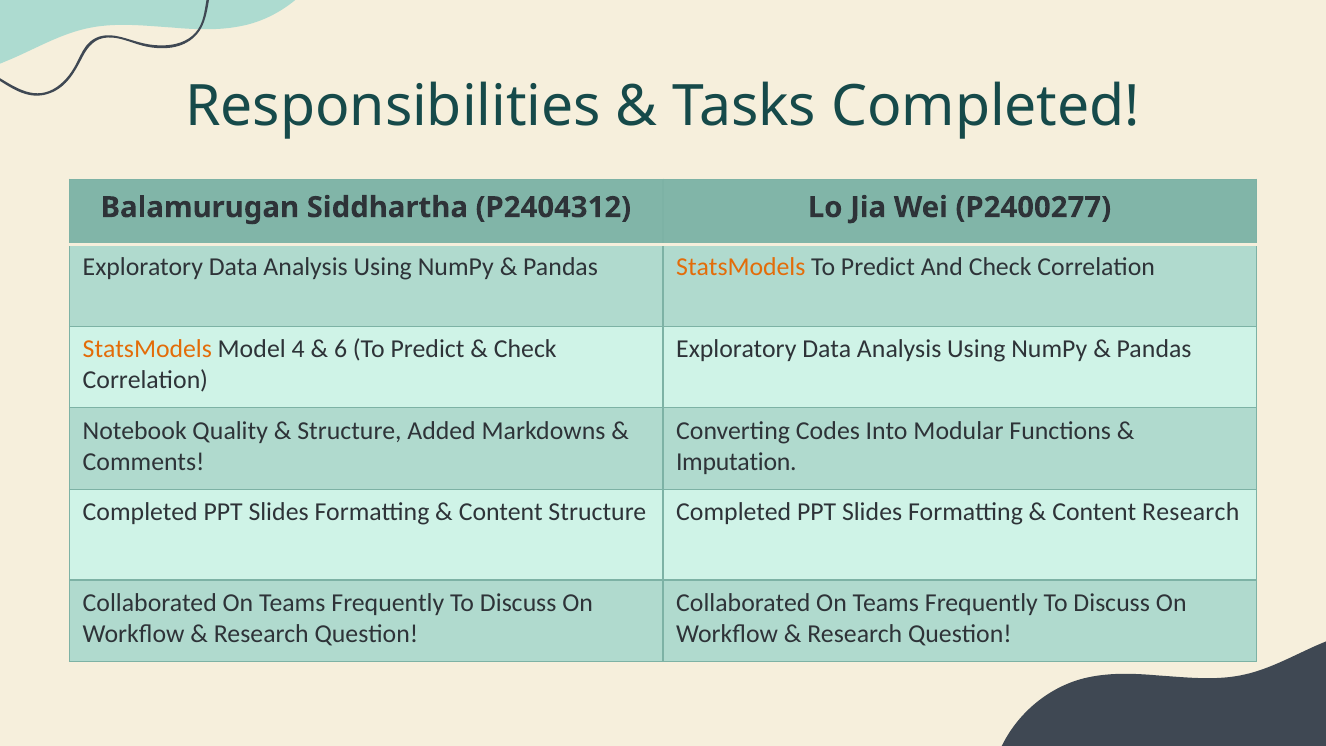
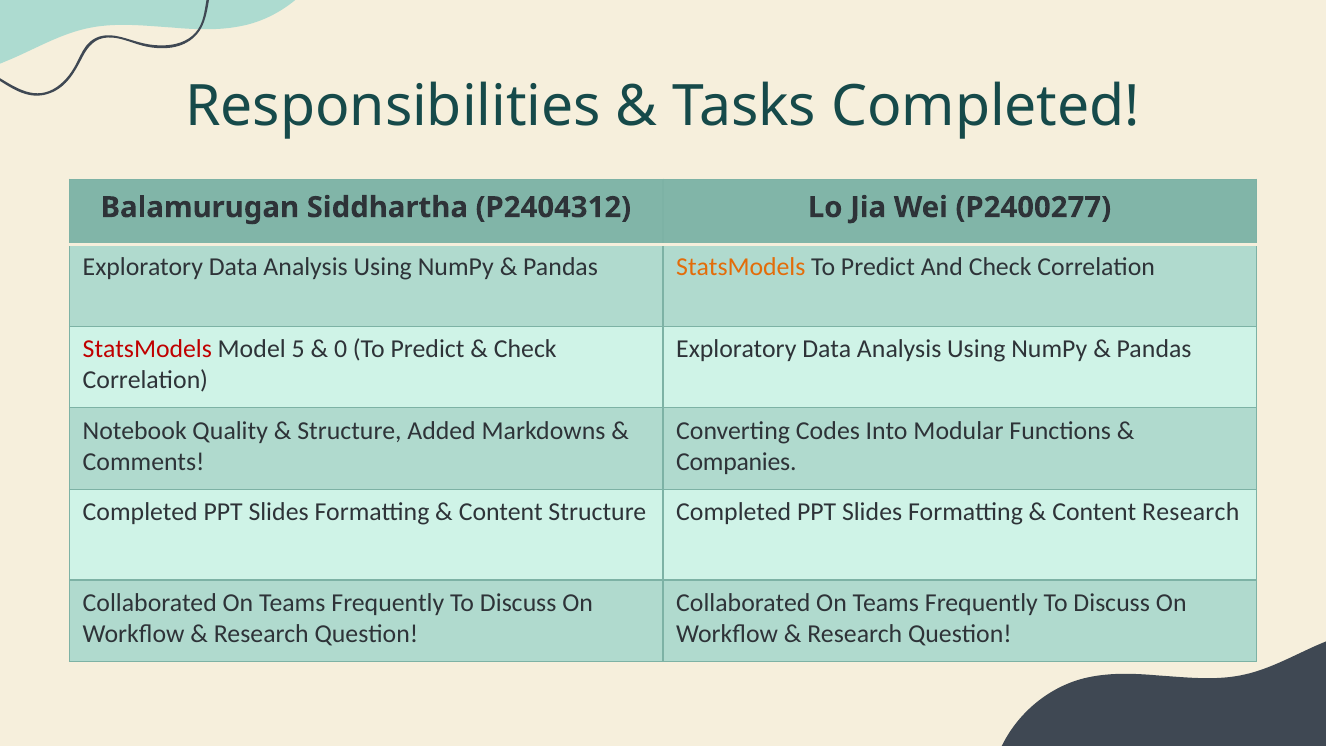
StatsModels colour: orange -> red (147, 349)
4: 4 -> 5 (298, 349)
6: 6 -> 0 (341, 349)
Imputation: Imputation -> Companies (736, 462)
